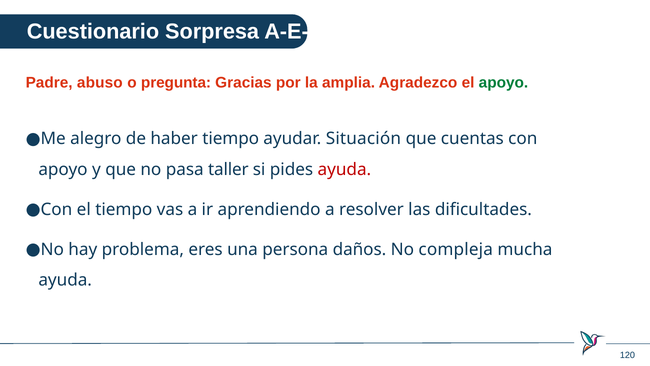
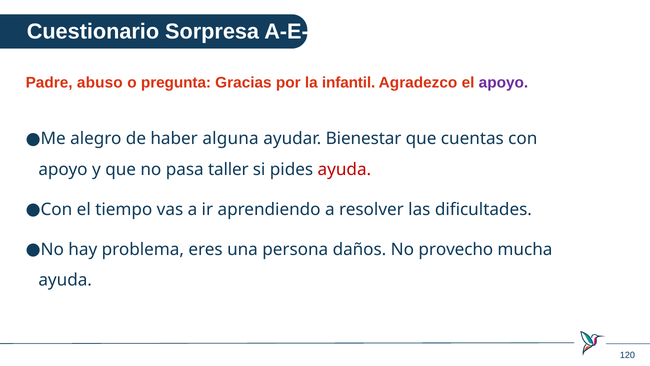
amplia: amplia -> infantil (349, 83)
apoyo colour: green -> purple (503, 83)
haber tiempo: tiempo -> alguna (231, 138)
Situación: Situación -> Bienestar (364, 138)
compleja: compleja -> provecho (456, 249)
